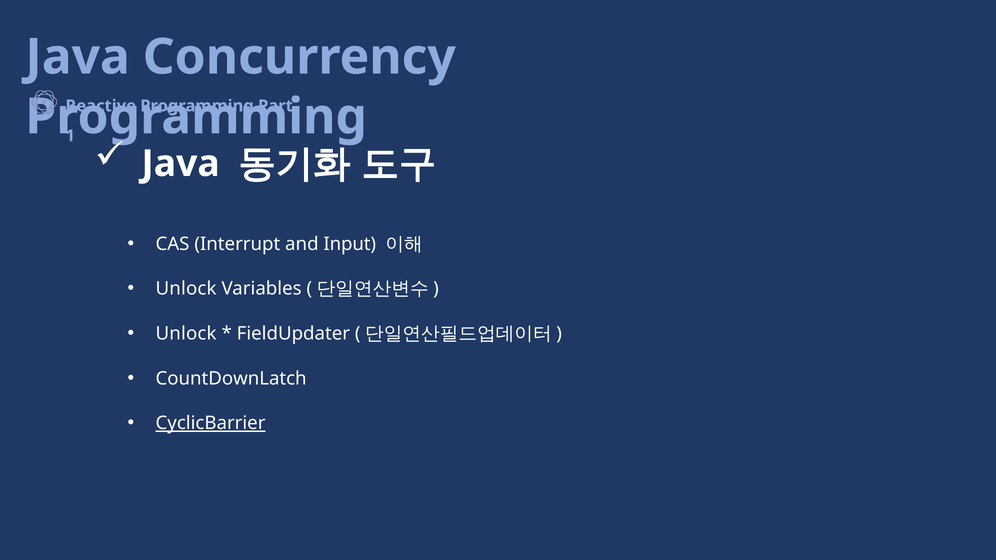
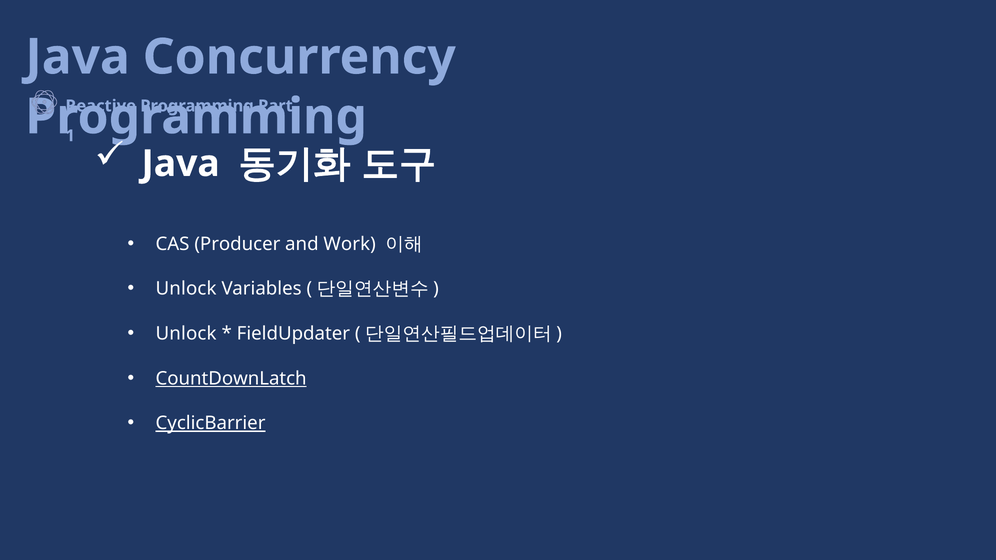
Interrupt: Interrupt -> Producer (237, 244)
Input: Input -> Work (350, 244)
CountDownLatch underline: none -> present (231, 379)
